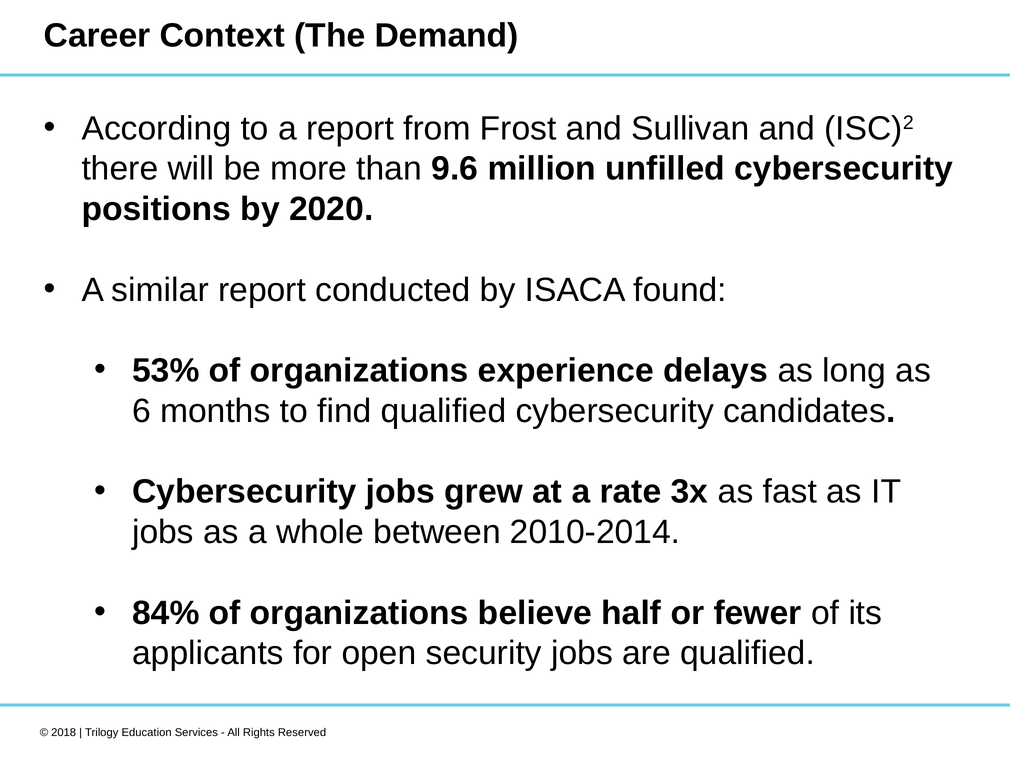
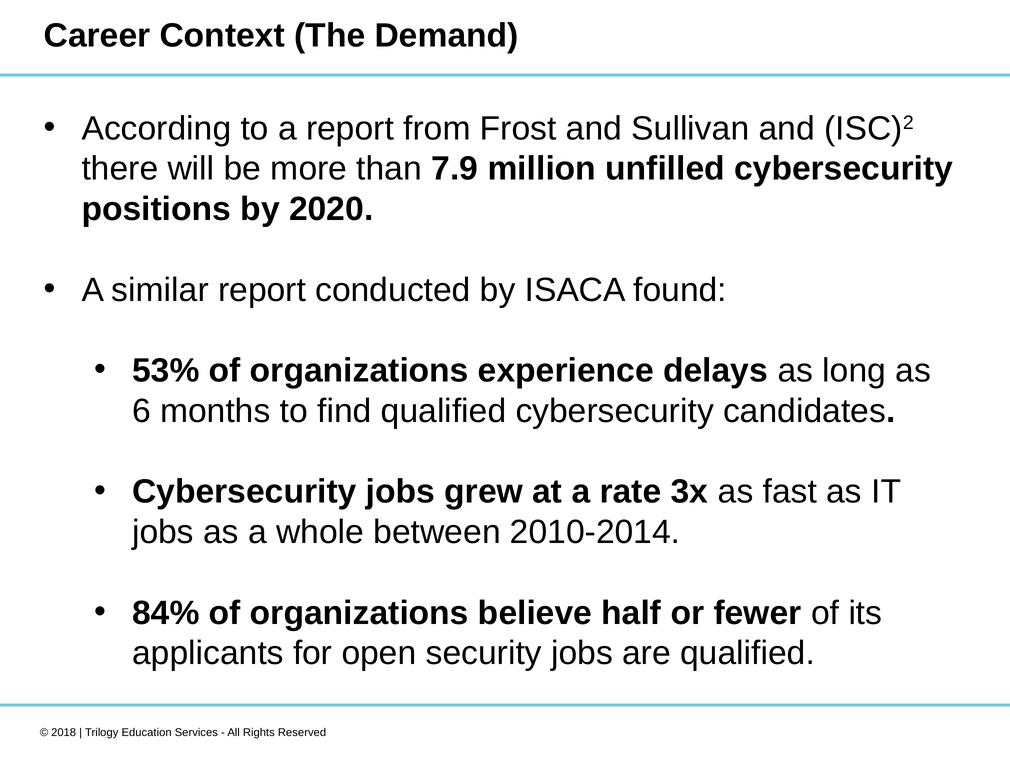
9.6: 9.6 -> 7.9 (455, 169)
